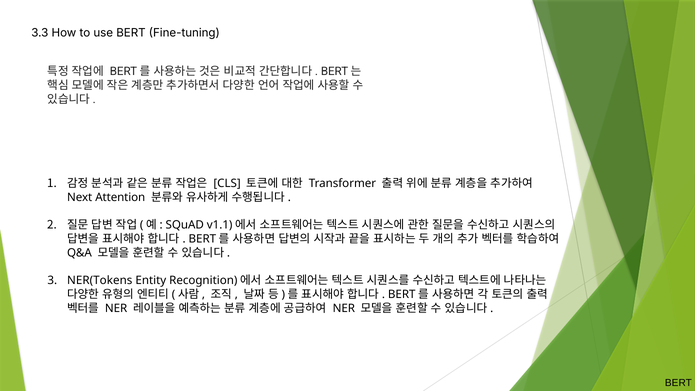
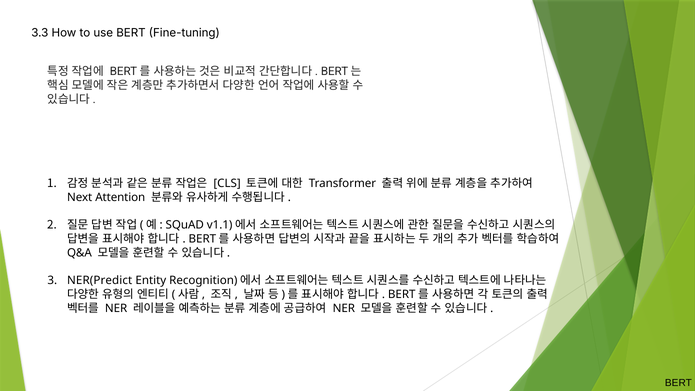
NER(Tokens: NER(Tokens -> NER(Predict (100, 281)
